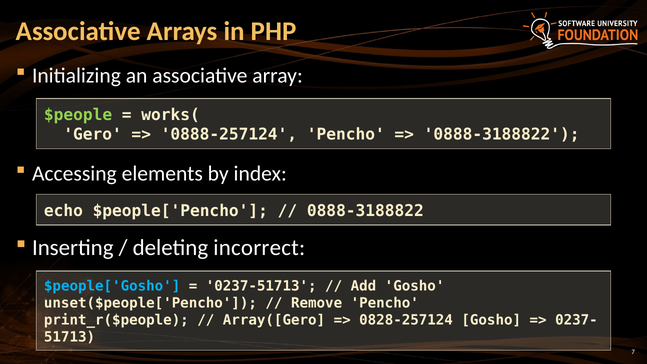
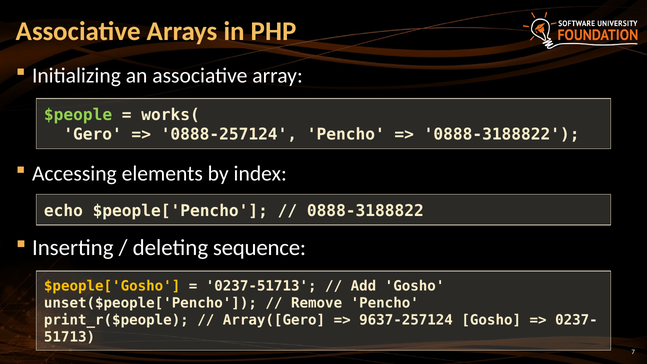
incorrect: incorrect -> sequence (259, 248)
$people['Gosho colour: light blue -> yellow (112, 286)
0828-257124: 0828-257124 -> 9637-257124 (406, 320)
